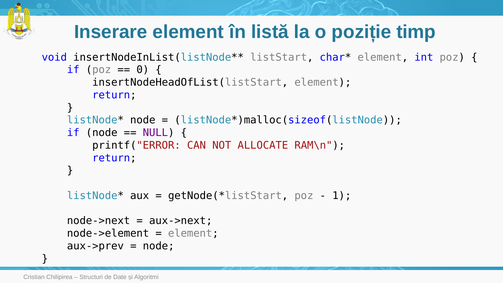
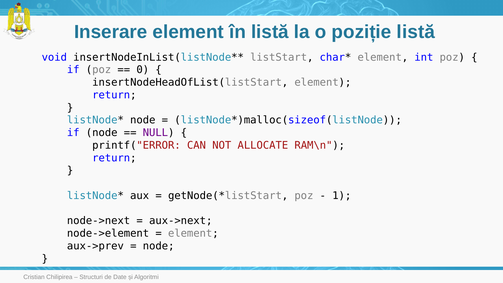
poziție timp: timp -> listă (416, 32)
